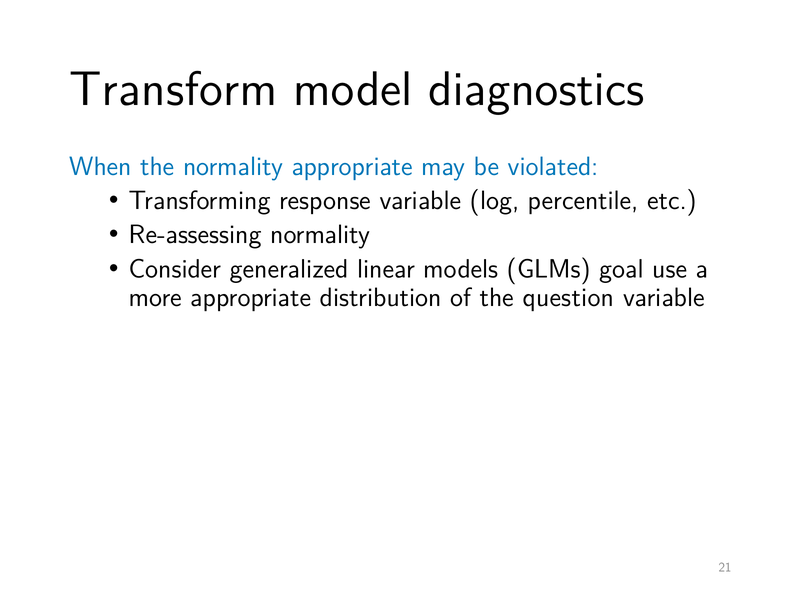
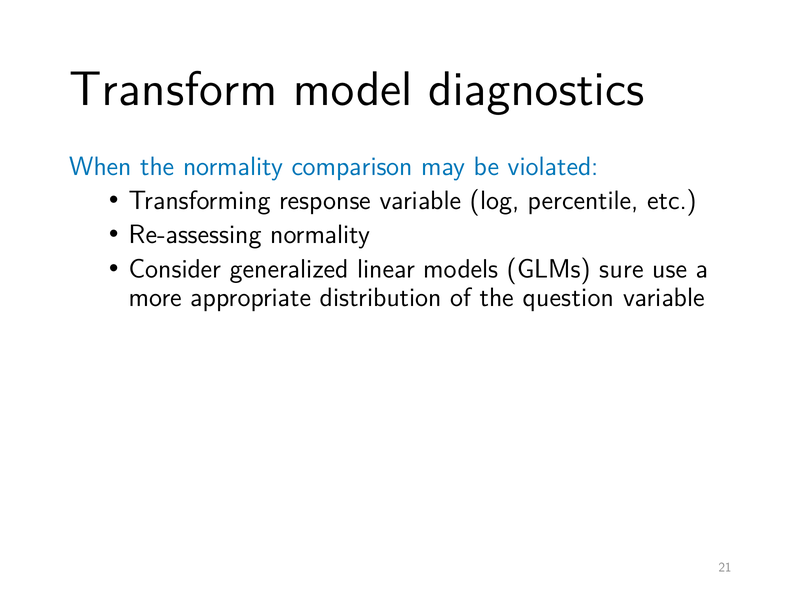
normality appropriate: appropriate -> comparison (352, 166)
goal: goal -> sure (622, 269)
